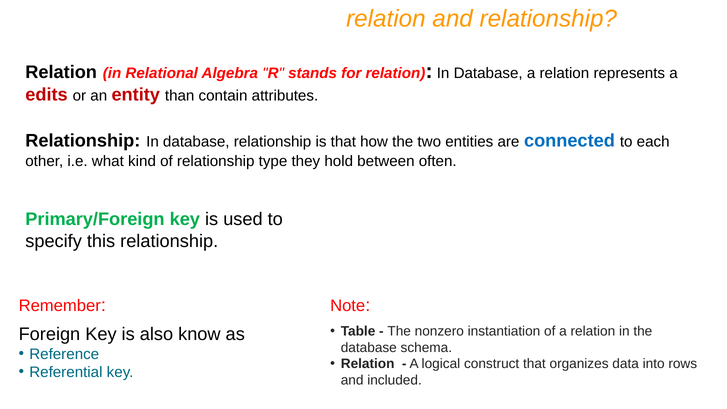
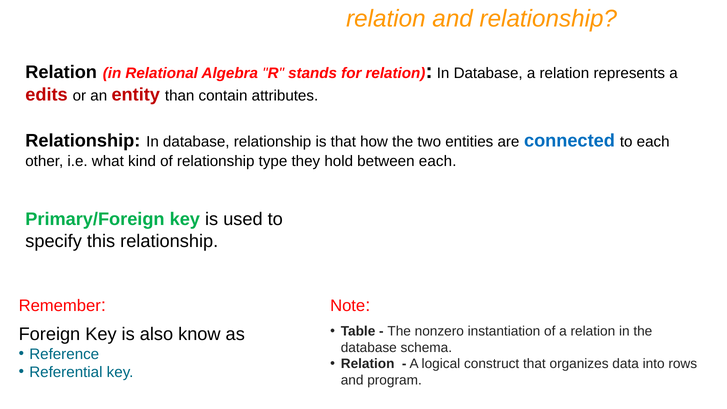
between often: often -> each (438, 161)
included: included -> program (395, 380)
